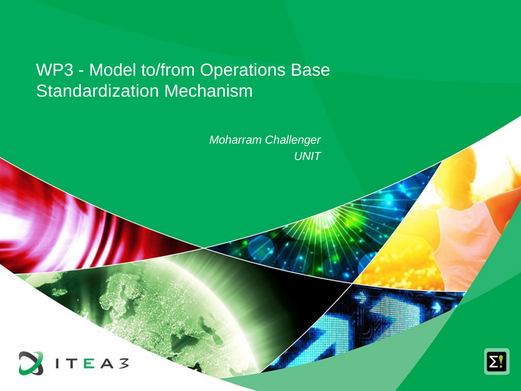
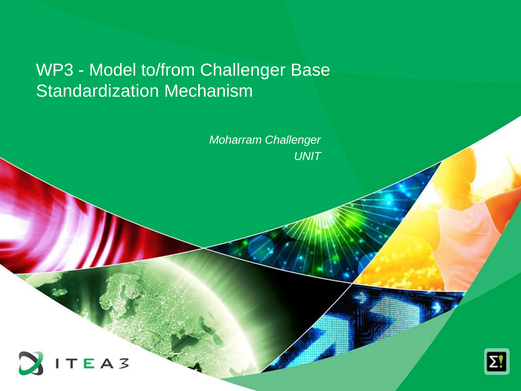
to/from Operations: Operations -> Challenger (243, 70)
